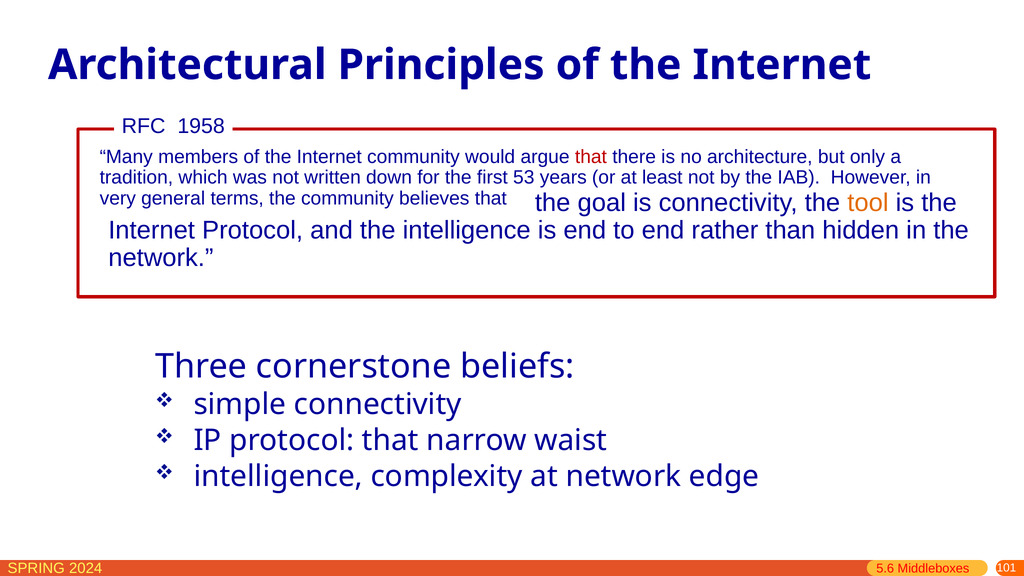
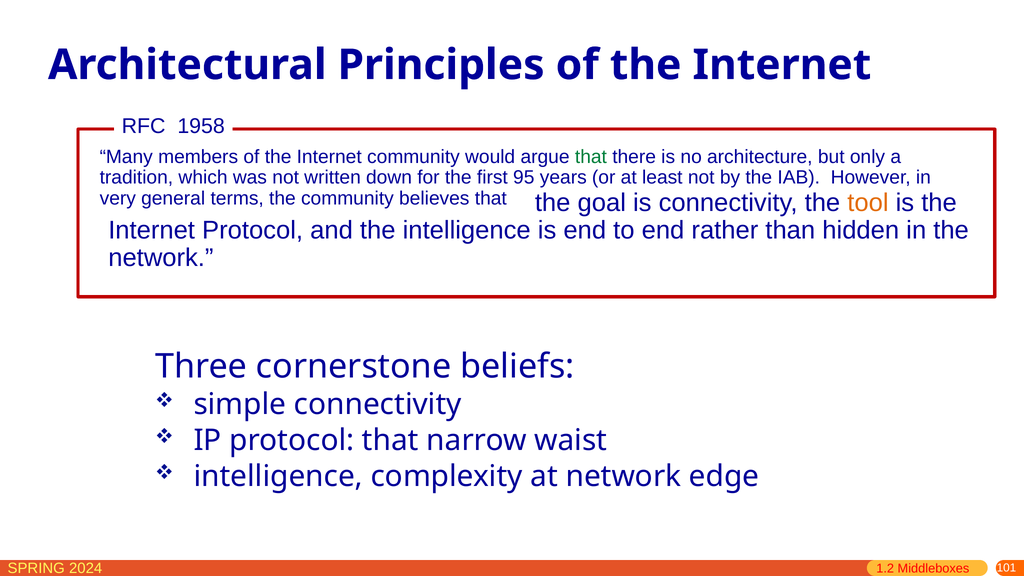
that colour: red -> green (591, 157)
53: 53 -> 95 (524, 177)
5.6: 5.6 -> 1.2 (885, 569)
